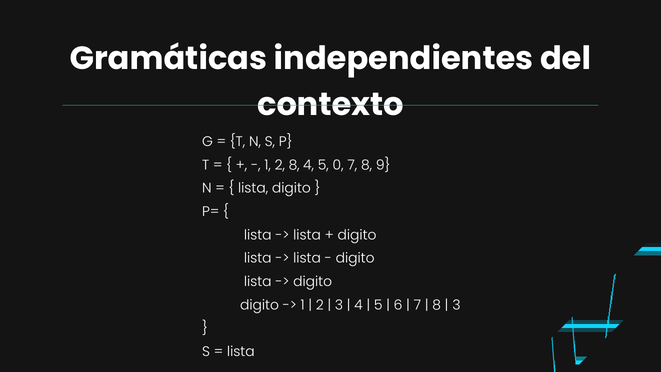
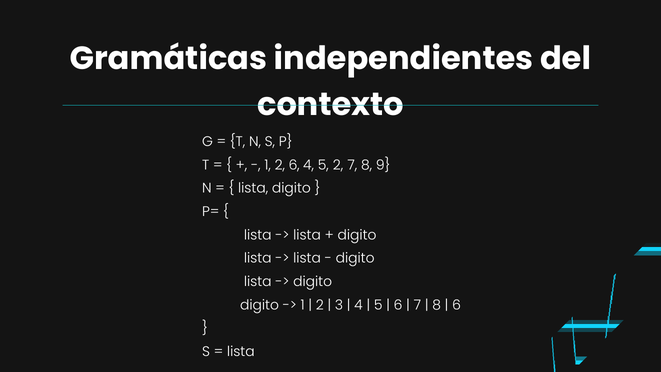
2 8: 8 -> 6 (294, 165)
5 0: 0 -> 2 (338, 165)
3: 3 -> 6 (457, 305)
